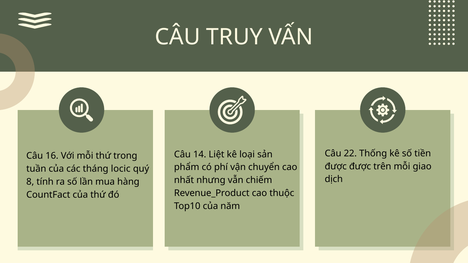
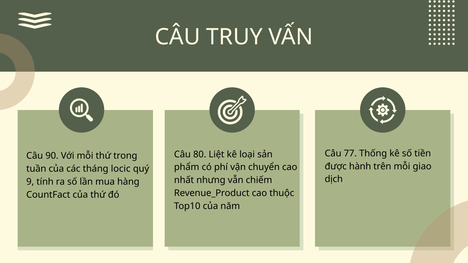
22: 22 -> 77 (350, 154)
14: 14 -> 80 (200, 154)
16: 16 -> 90 (52, 156)
được được: được -> hành (360, 166)
8: 8 -> 9 (30, 182)
